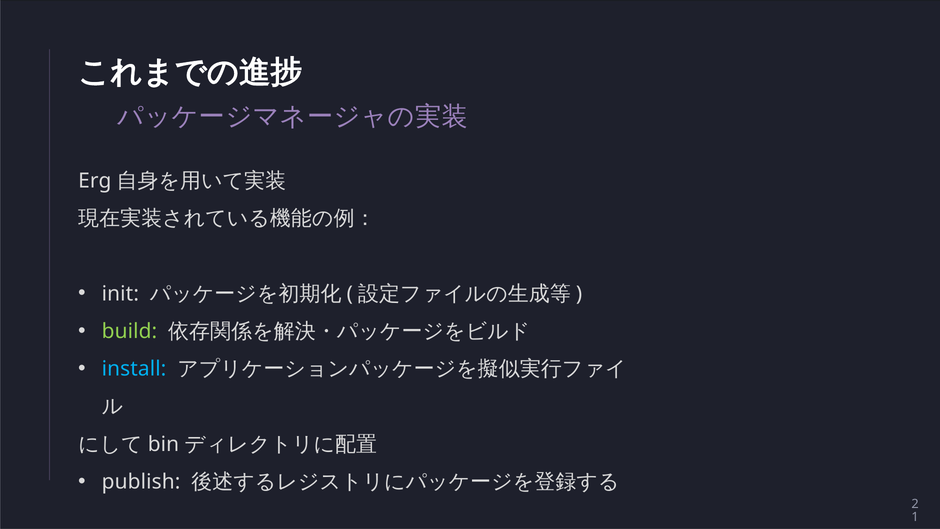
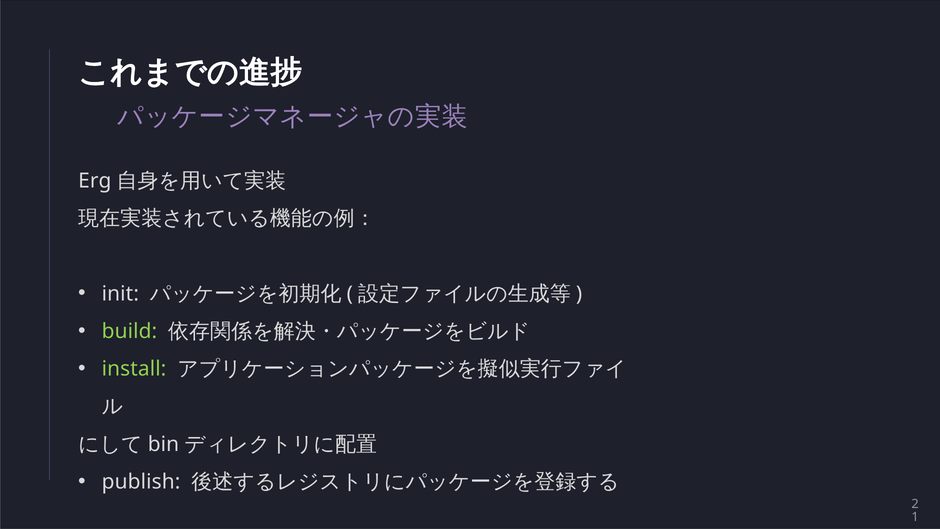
install colour: light blue -> light green (134, 369)
